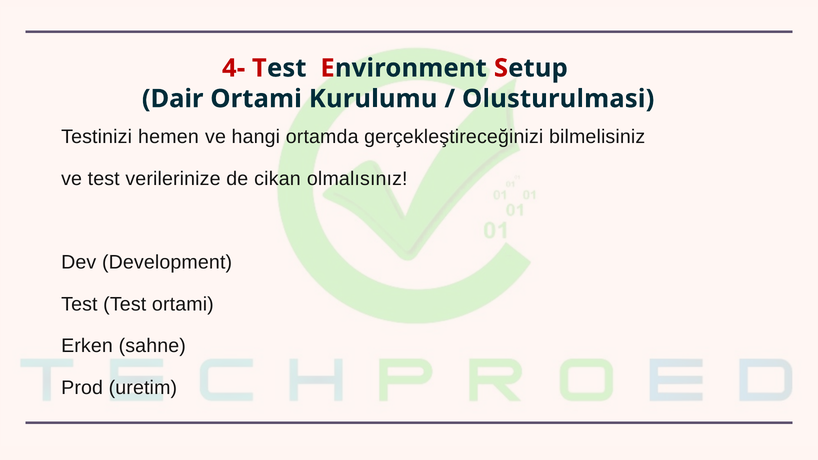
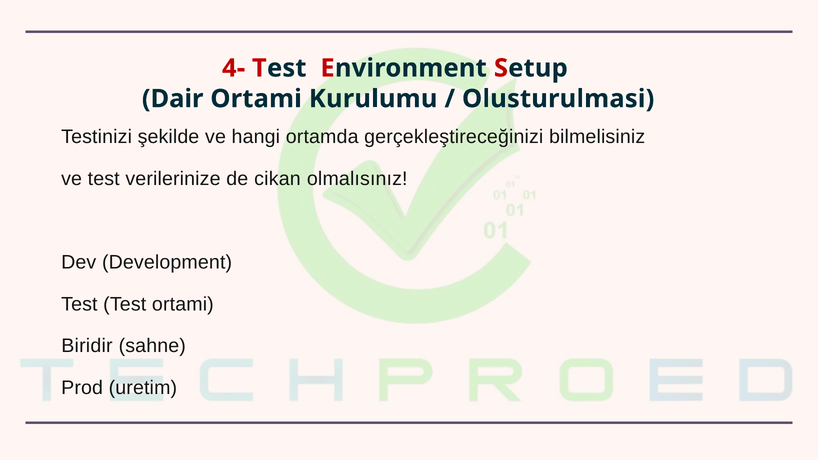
hemen: hemen -> şekilde (168, 137)
Erken: Erken -> Biridir (87, 346)
